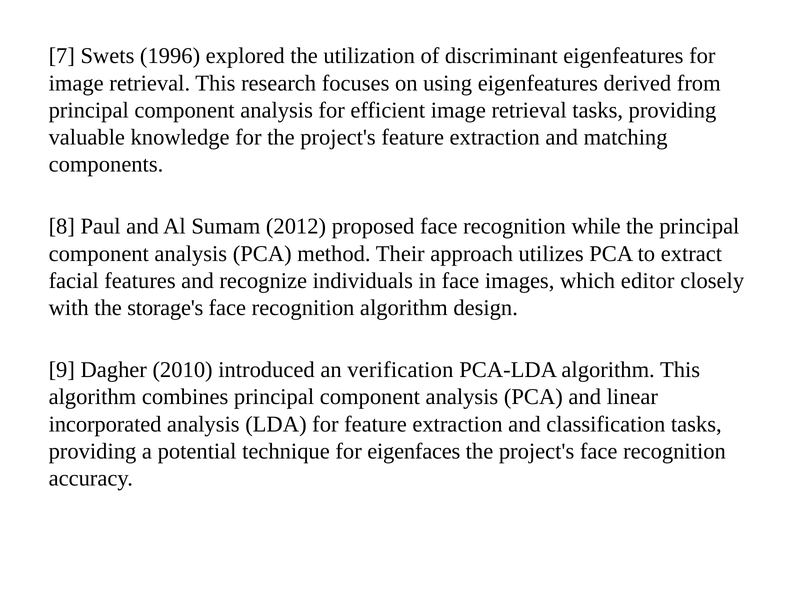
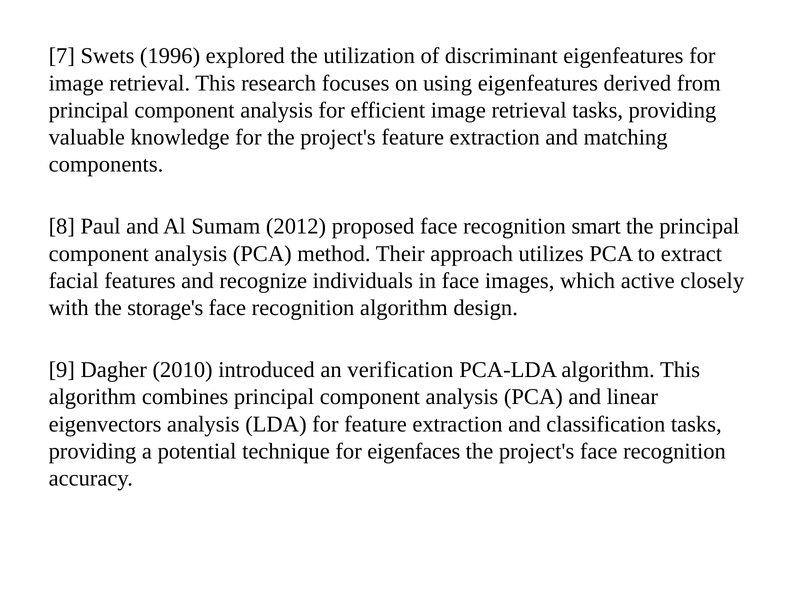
while: while -> smart (596, 227)
editor: editor -> active (648, 281)
incorporated: incorporated -> eigenvectors (105, 424)
